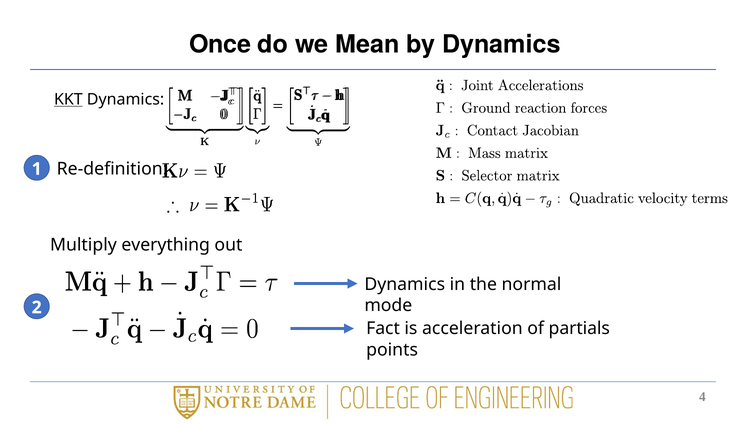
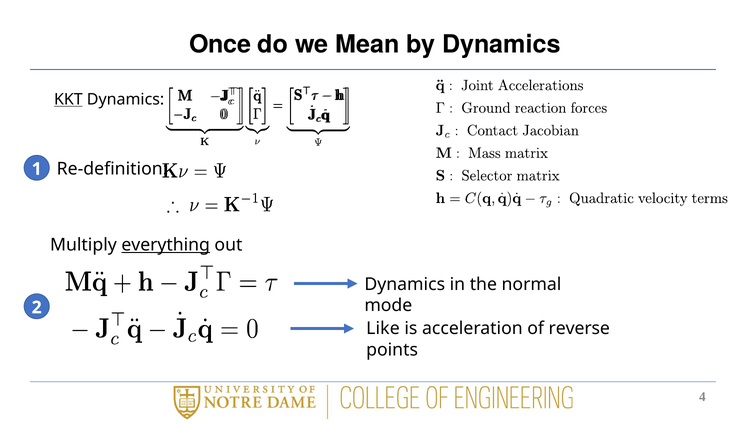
everything underline: none -> present (166, 245)
Fact: Fact -> Like (383, 328)
partials: partials -> reverse (579, 328)
